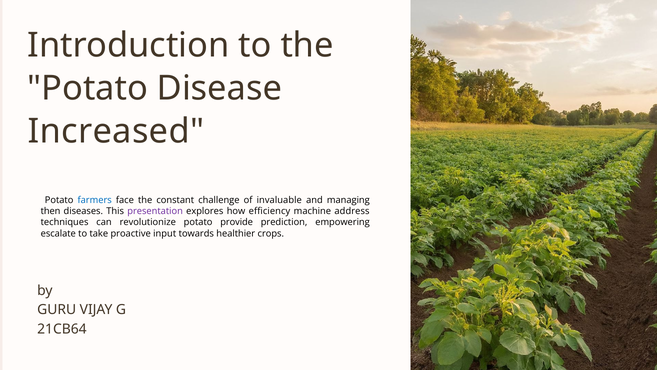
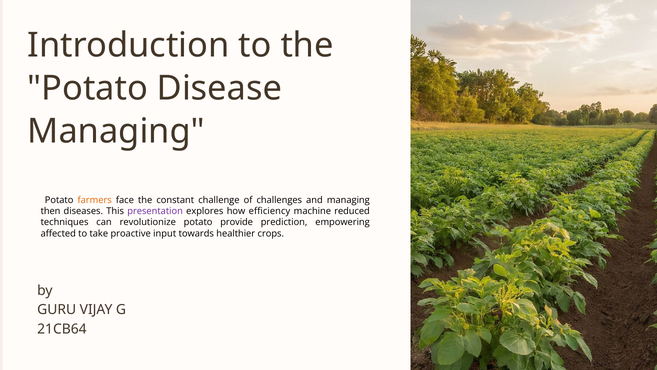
Increased: Increased -> Managing (116, 131)
farmers colour: blue -> orange (95, 200)
invaluable: invaluable -> challenges (279, 200)
address: address -> reduced (352, 211)
escalate: escalate -> affected (58, 233)
